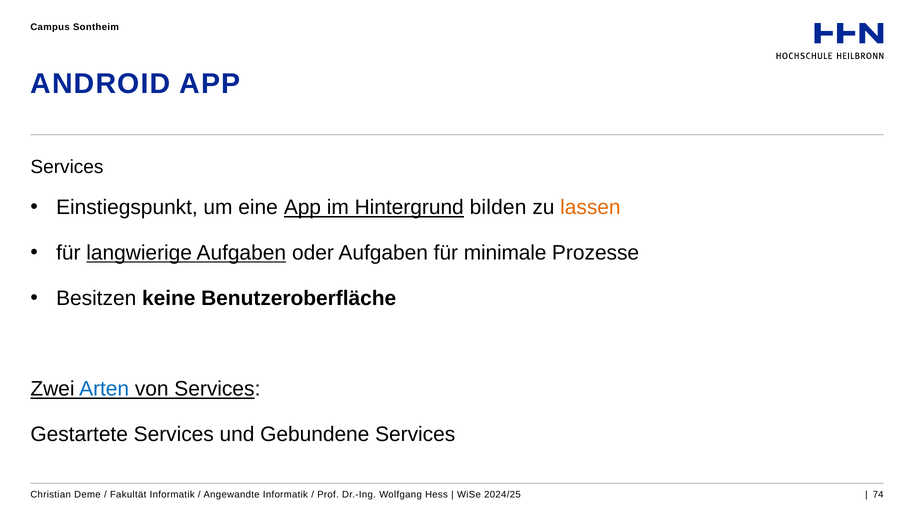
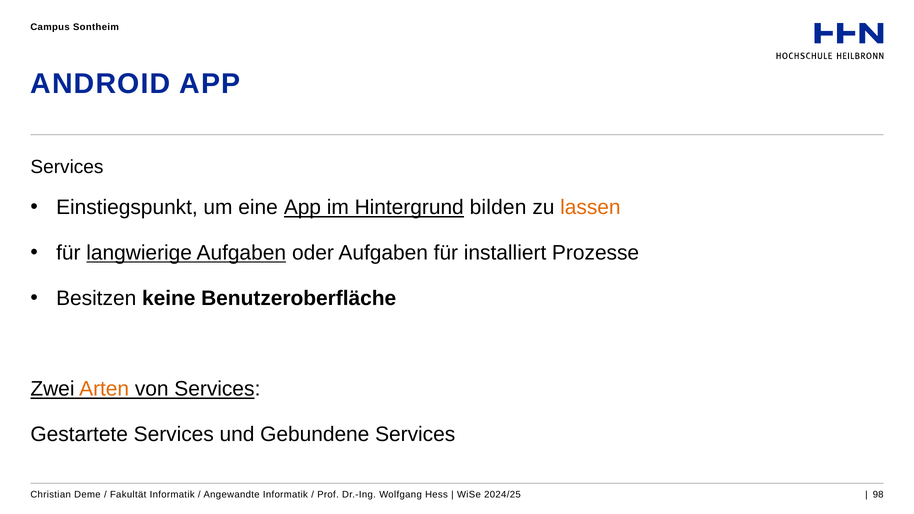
minimale: minimale -> installiert (505, 253)
Arten colour: blue -> orange (104, 389)
74: 74 -> 98 (878, 495)
